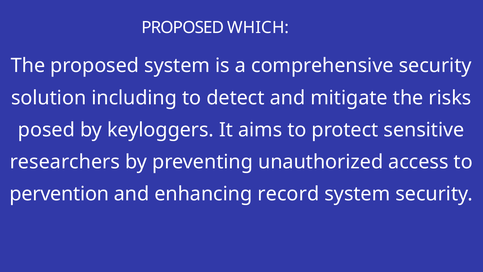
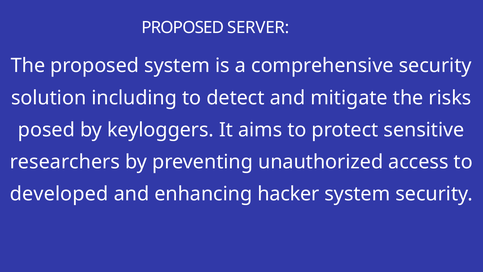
WHICH: WHICH -> SERVER (258, 28)
pervention: pervention -> developed (59, 194)
record: record -> hacker (288, 194)
